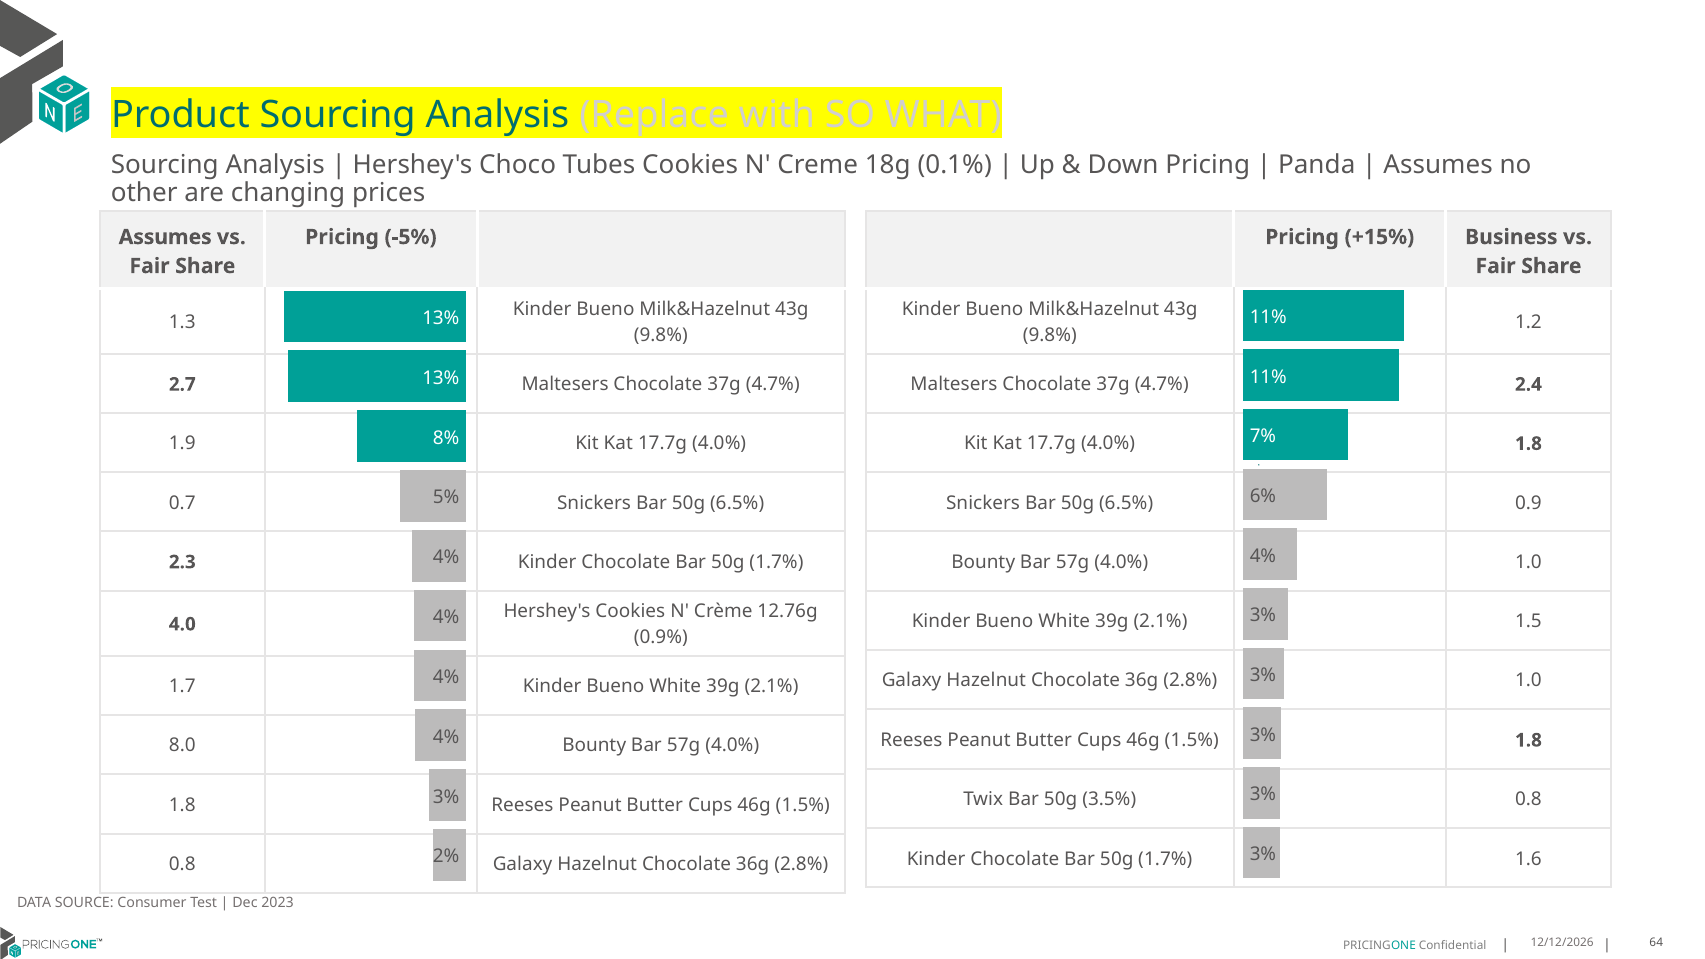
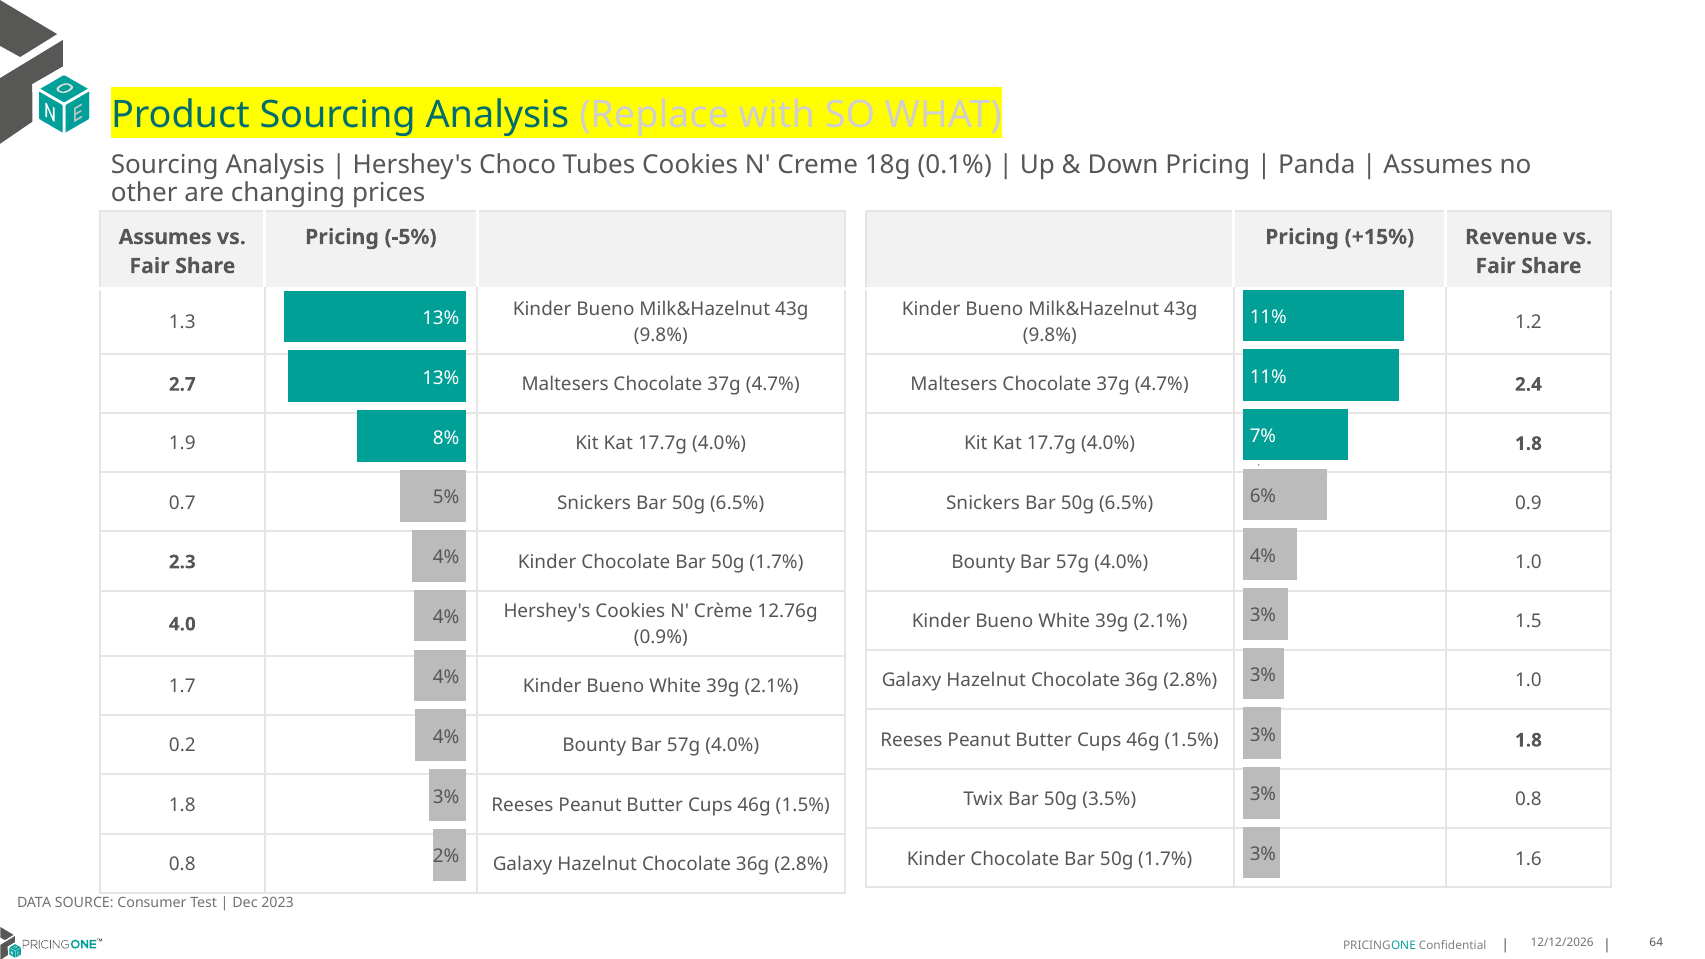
Business: Business -> Revenue (1511, 237)
8.0: 8.0 -> 0.2 (182, 746)
